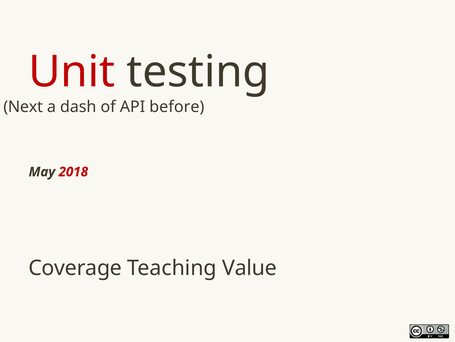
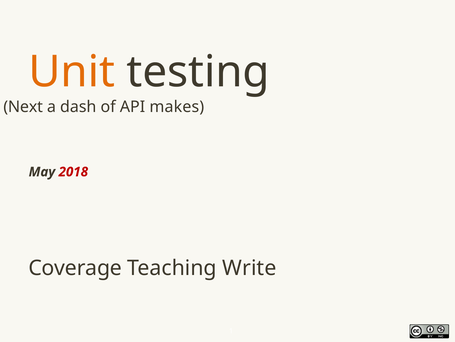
Unit colour: red -> orange (72, 72)
before: before -> makes (177, 107)
Value: Value -> Write (249, 267)
